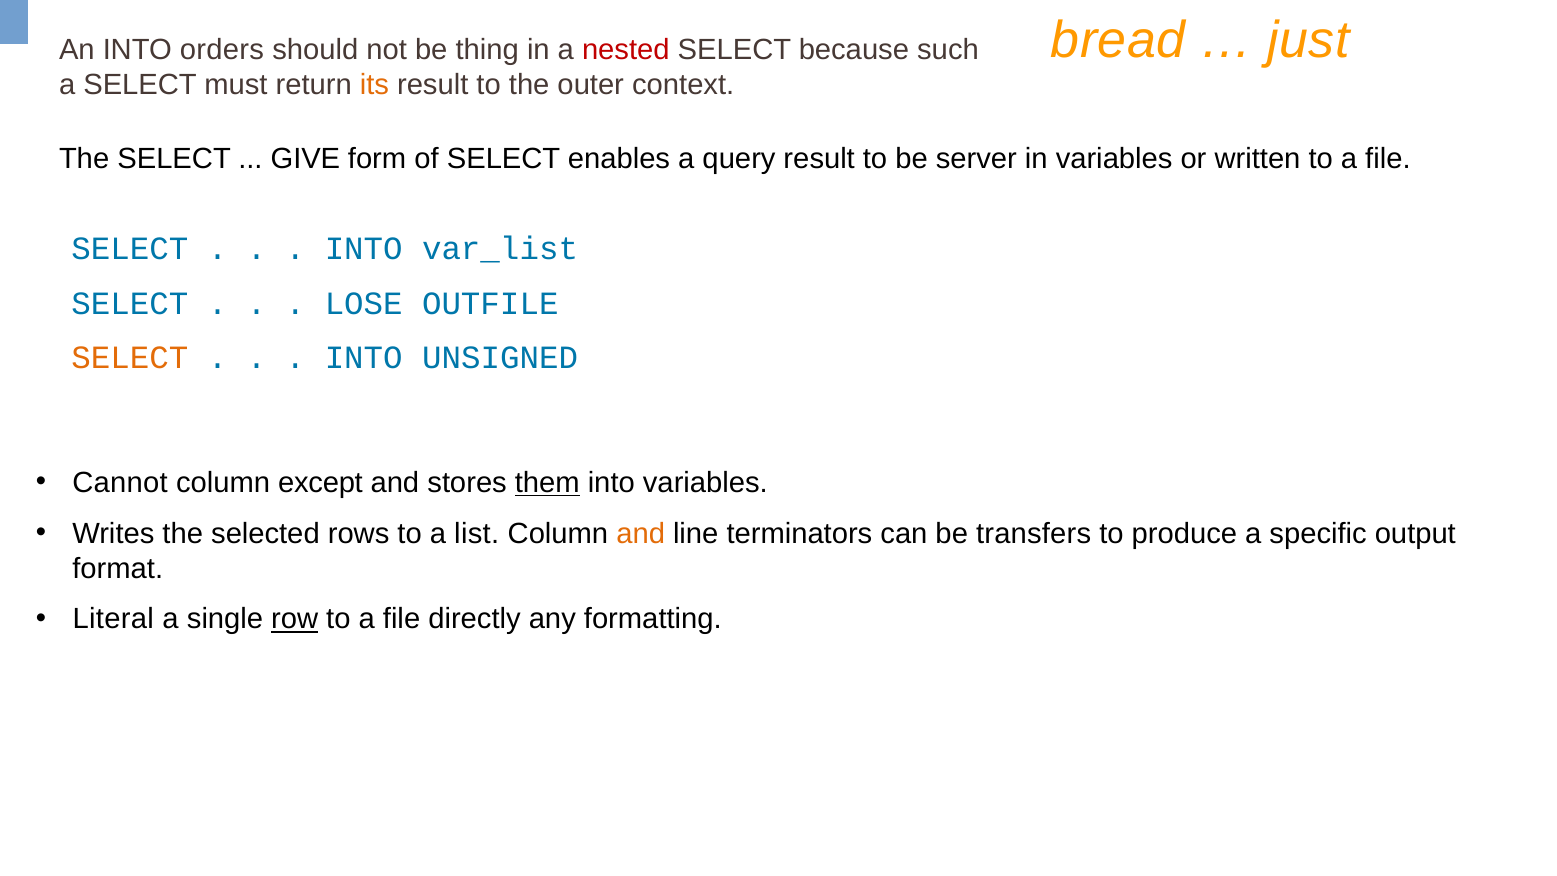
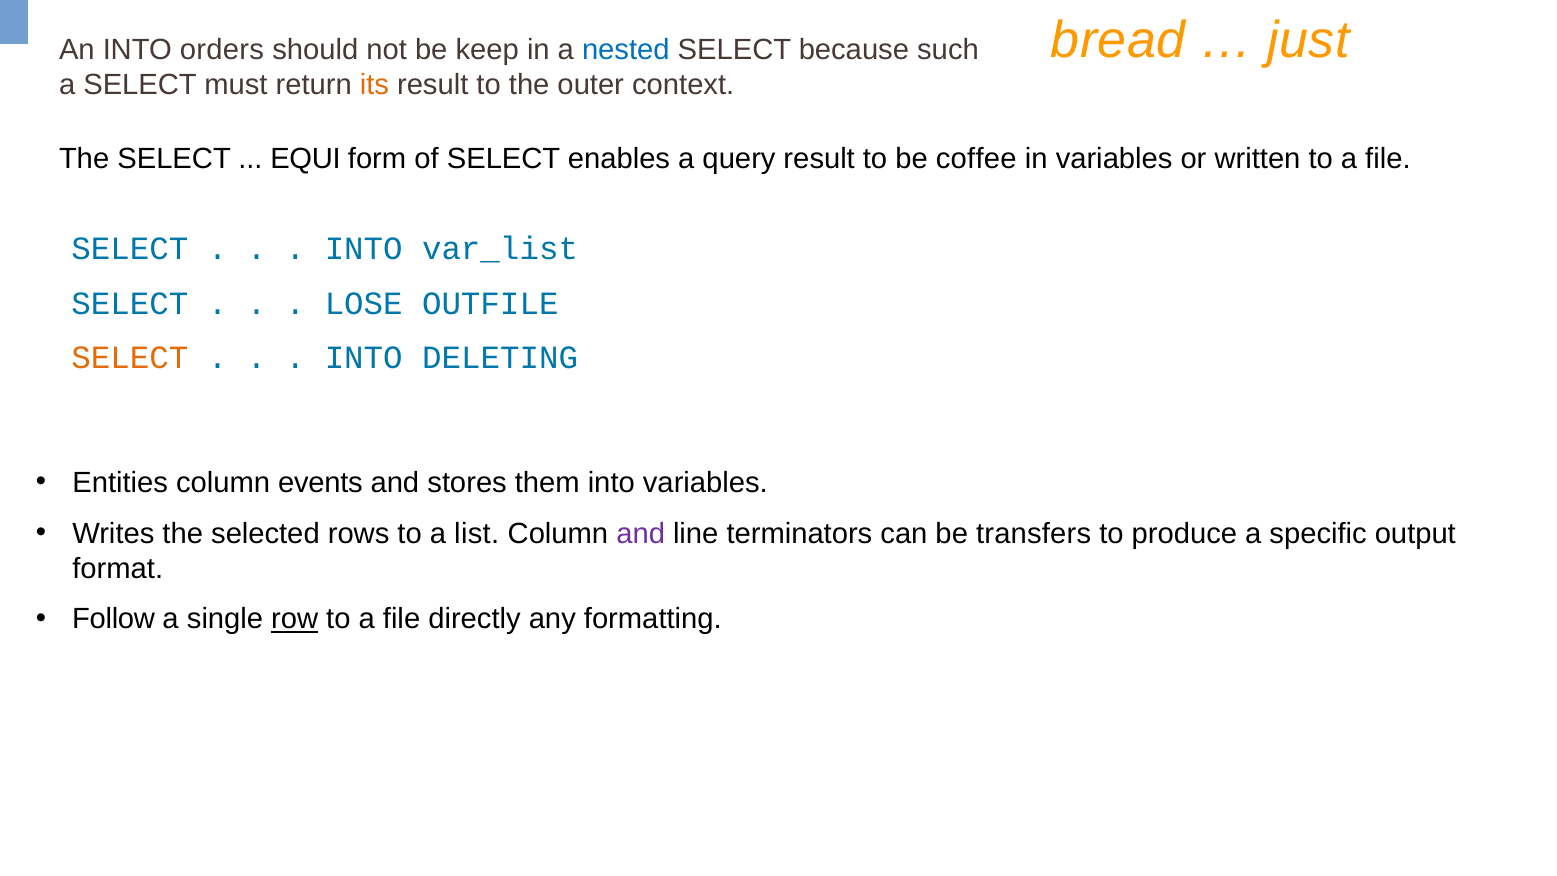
thing: thing -> keep (487, 50)
nested colour: red -> blue (626, 50)
GIVE: GIVE -> EQUI (305, 158)
server: server -> coffee (976, 158)
UNSIGNED: UNSIGNED -> DELETING (500, 358)
Cannot: Cannot -> Entities (120, 483)
except: except -> events (320, 483)
them underline: present -> none (547, 483)
and colour: orange -> purple (641, 533)
Literal: Literal -> Follow (114, 619)
